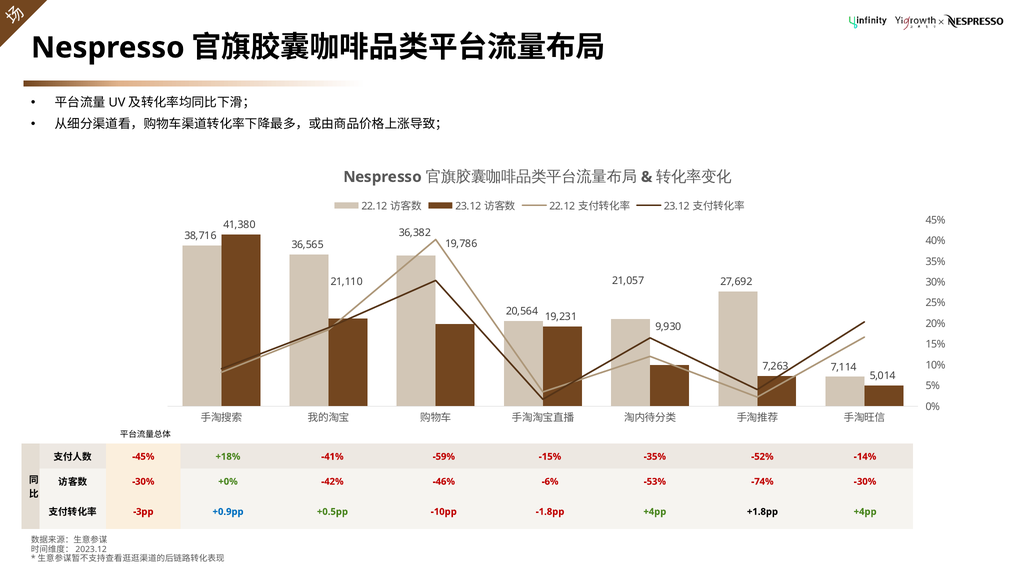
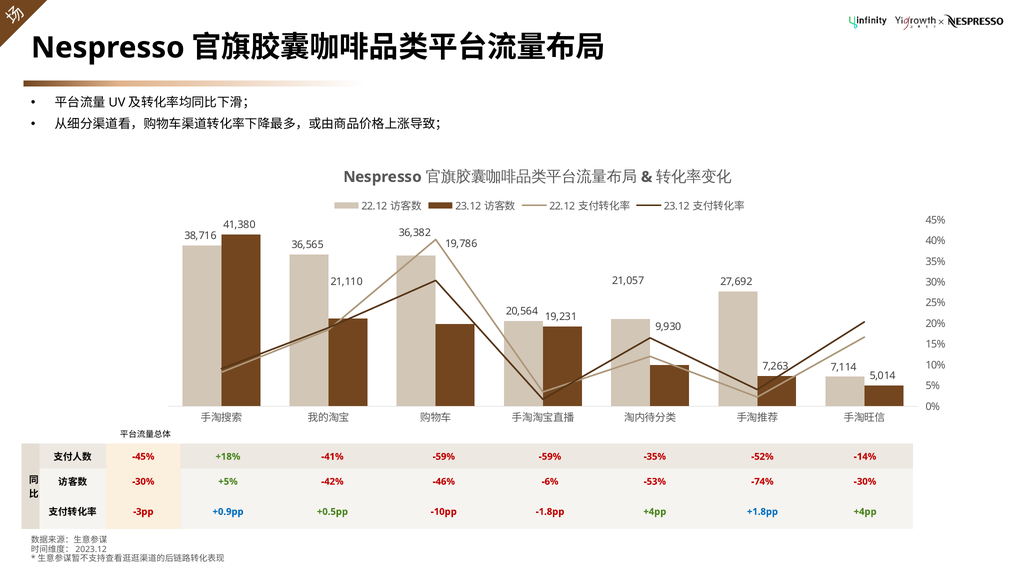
-59% -15%: -15% -> -59% (550, 457)
+0%: +0% -> +5% (228, 482)
+1.8pp colour: black -> blue (762, 512)
